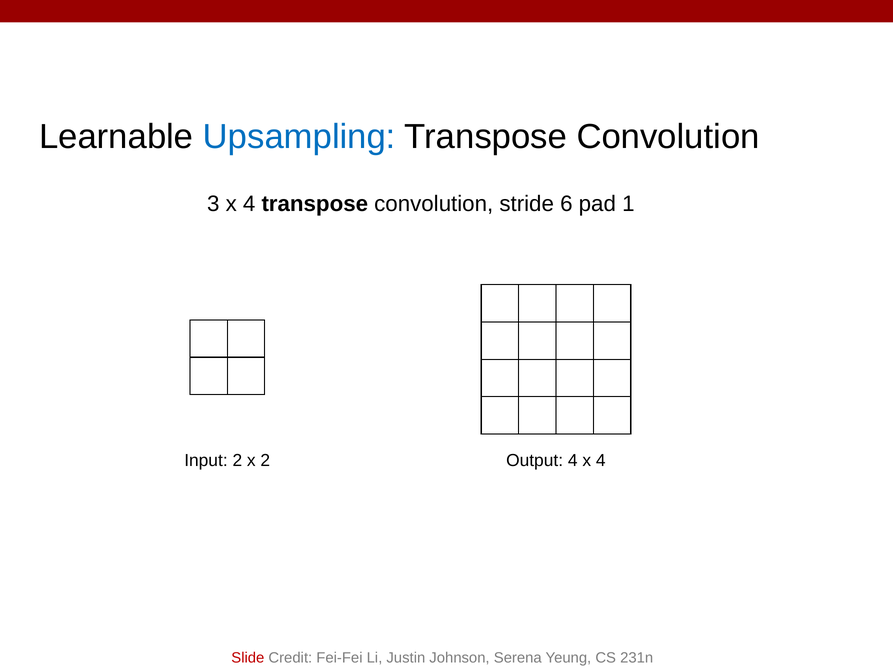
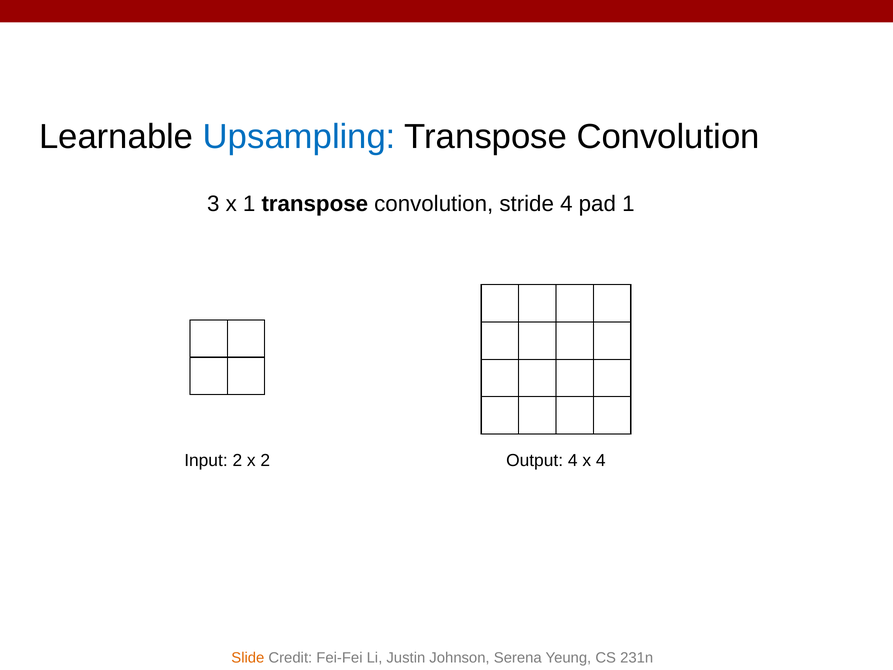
3 x 4: 4 -> 1 (249, 204)
stride 6: 6 -> 4 (566, 204)
Slide colour: red -> orange (248, 657)
